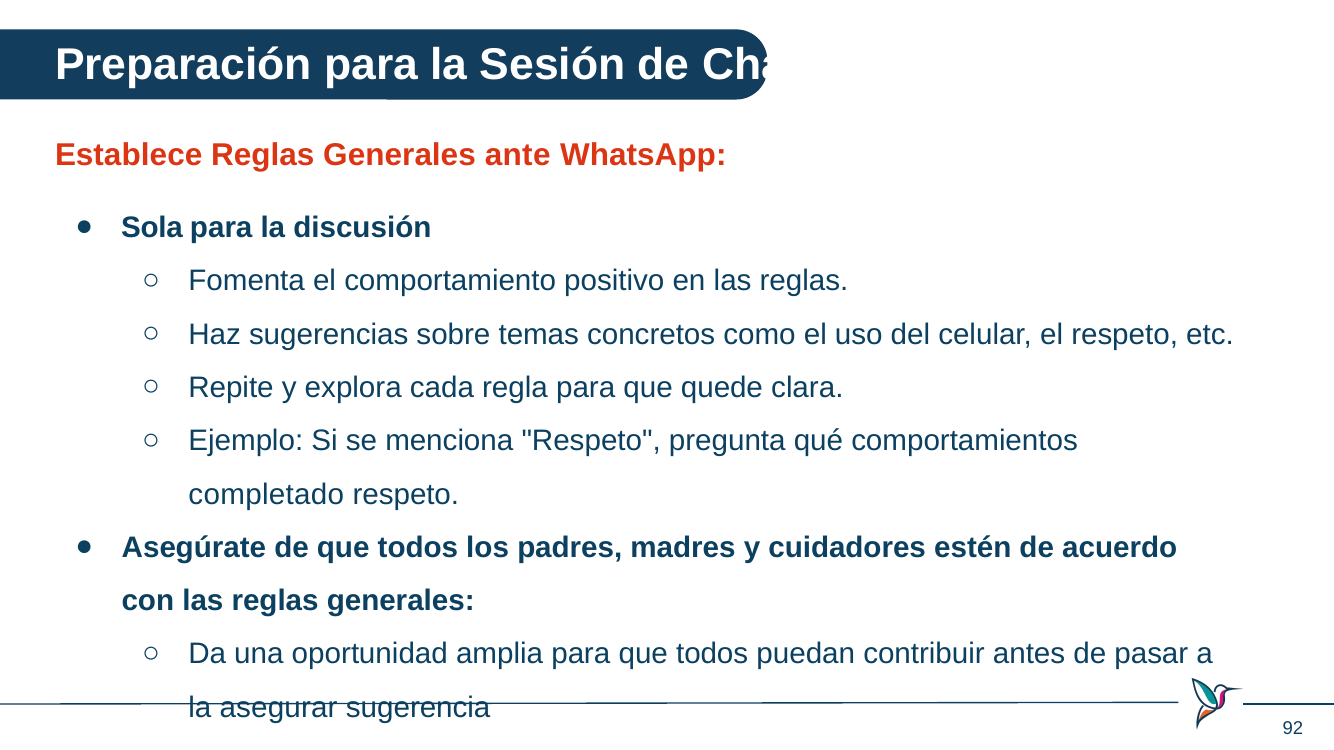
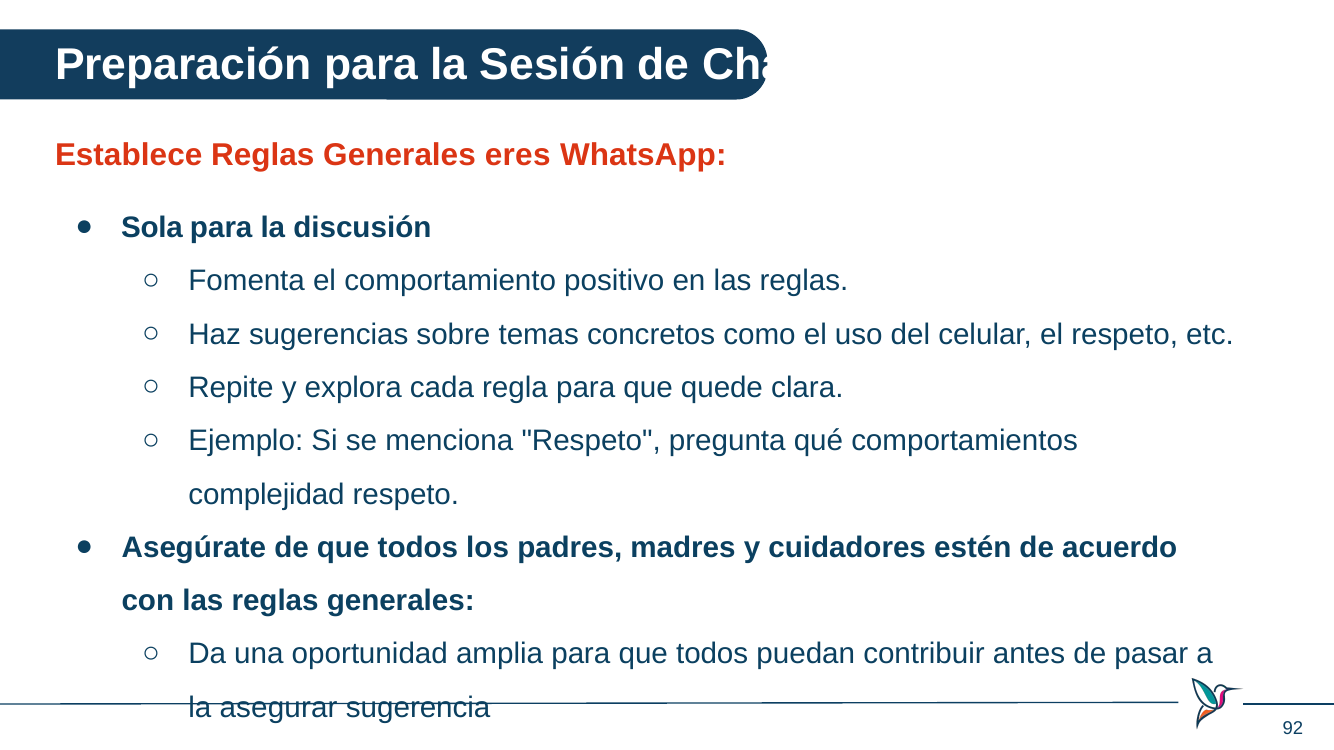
ante: ante -> eres (518, 155)
completado: completado -> complejidad (267, 495)
